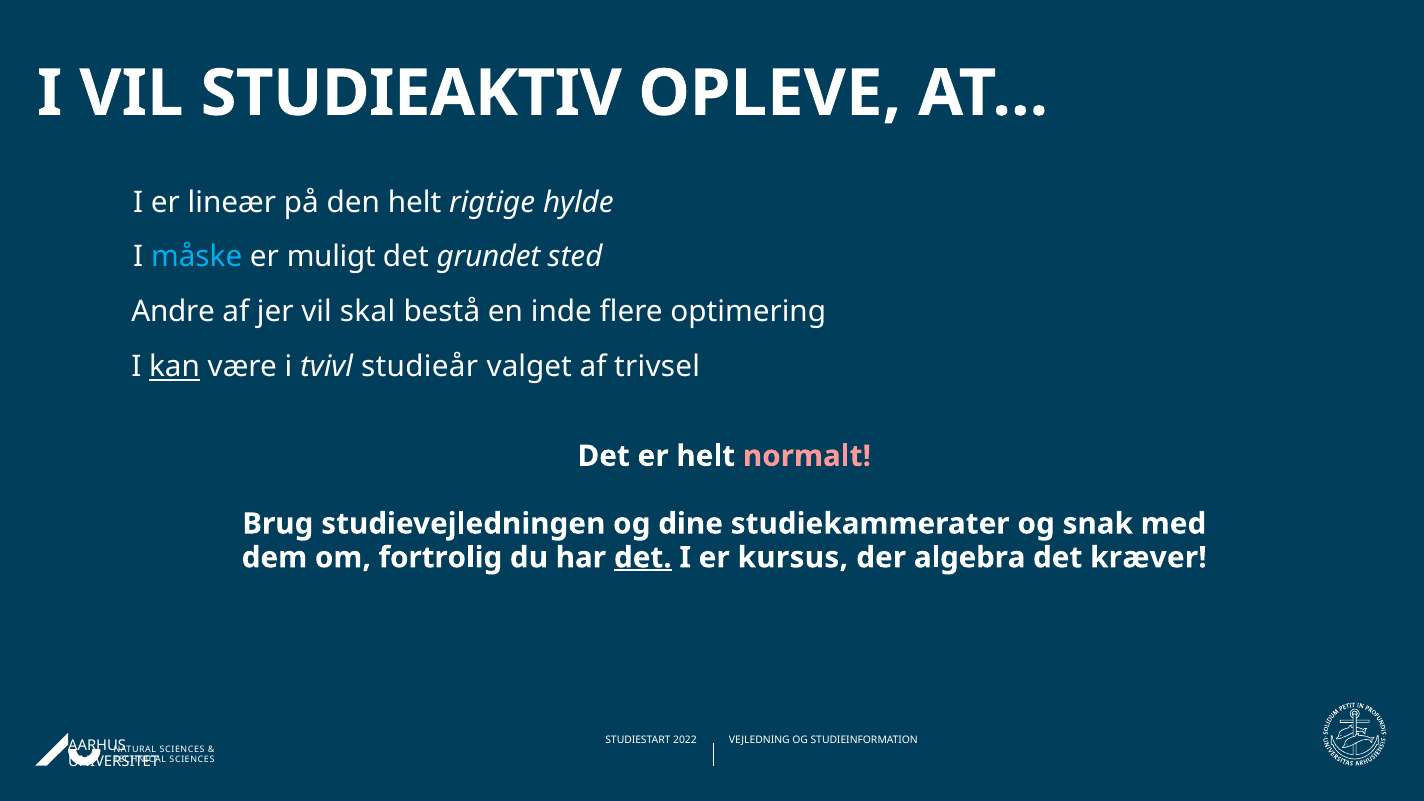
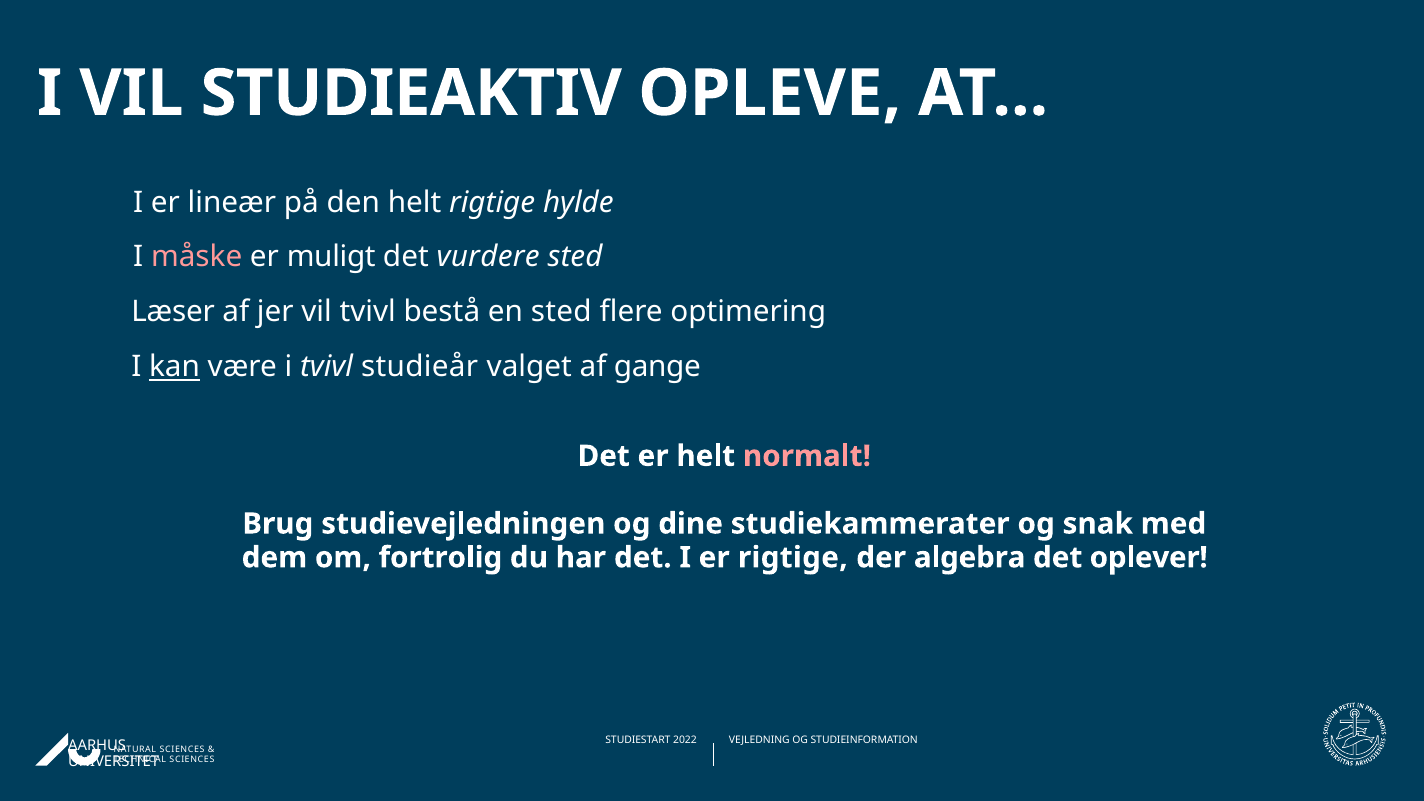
måske colour: light blue -> pink (197, 257)
grundet: grundet -> vurdere (488, 257)
Andre: Andre -> Læser (173, 312)
vil skal: skal -> tvivl (368, 312)
en inde: inde -> sted (561, 312)
trivsel: trivsel -> gange (657, 367)
det underline: present -> none (643, 558)
er kursus: kursus -> rigtige (793, 558)
kræver: kræver -> oplever (1149, 558)
